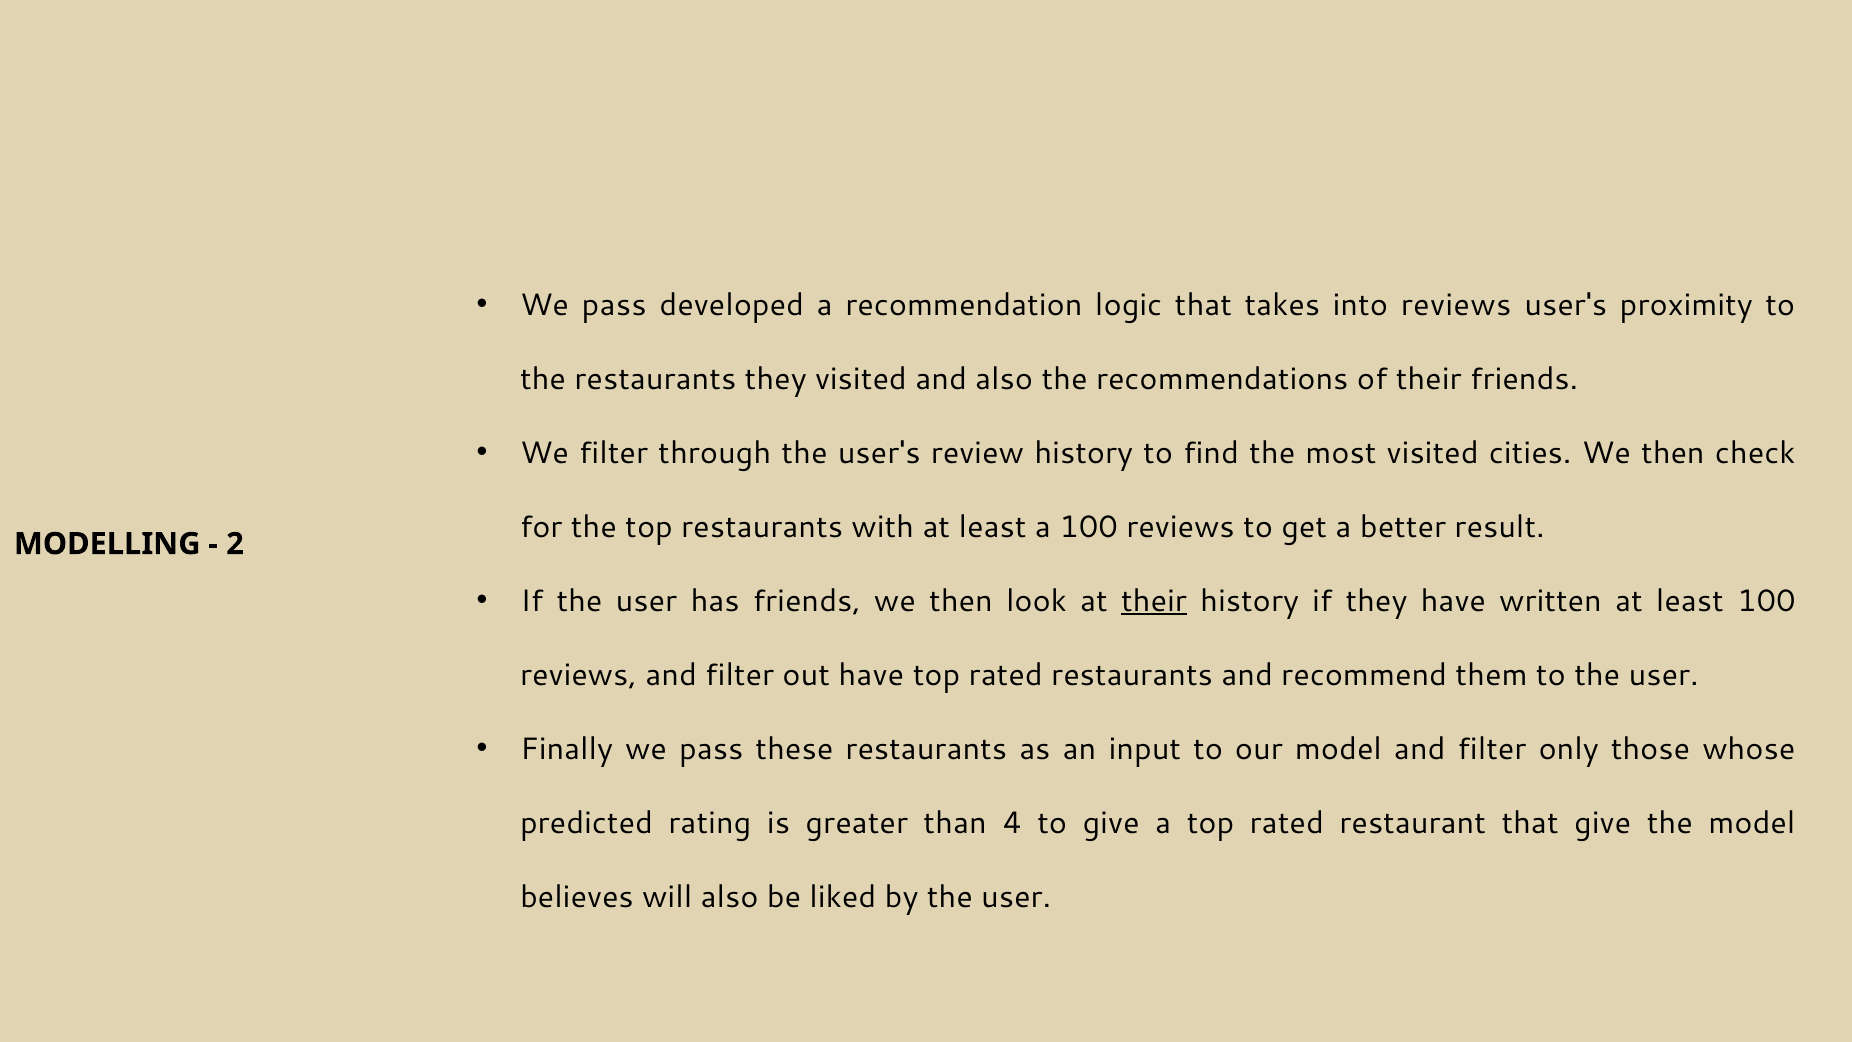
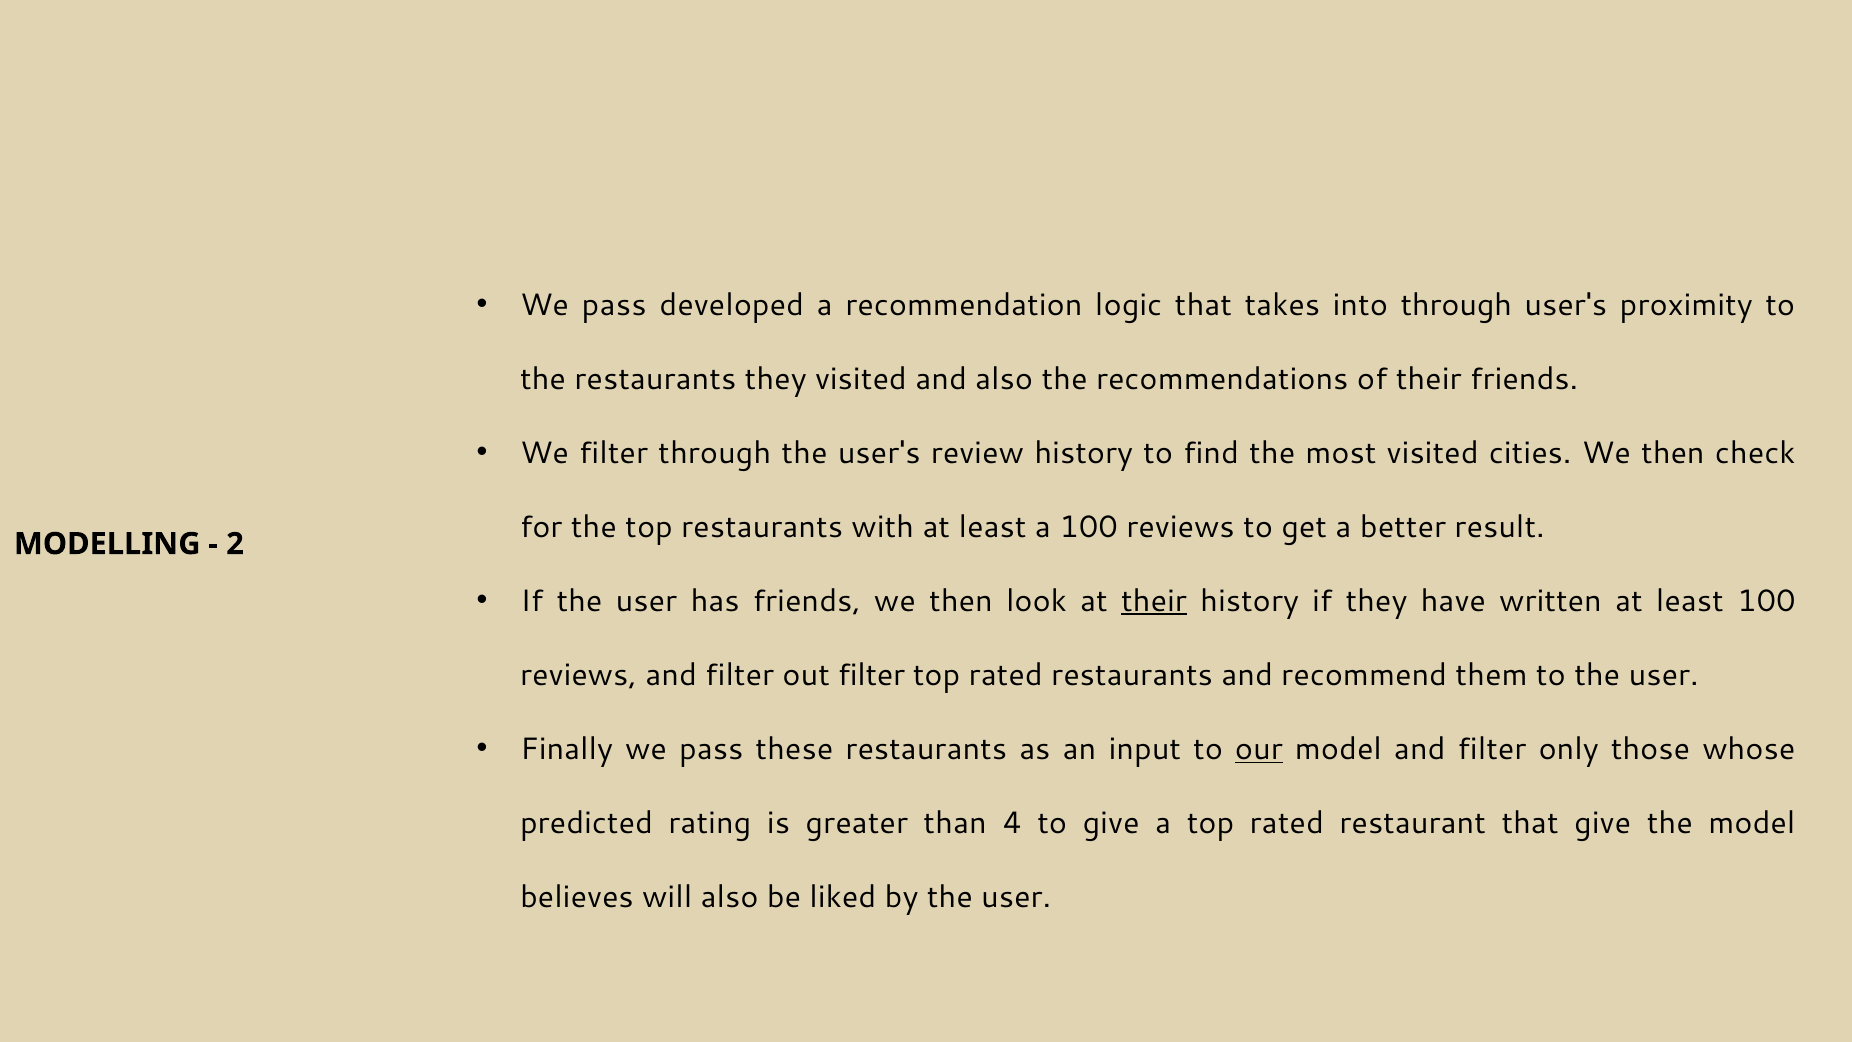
into reviews: reviews -> through (1456, 305)
out have: have -> filter (872, 675)
our underline: none -> present (1259, 749)
